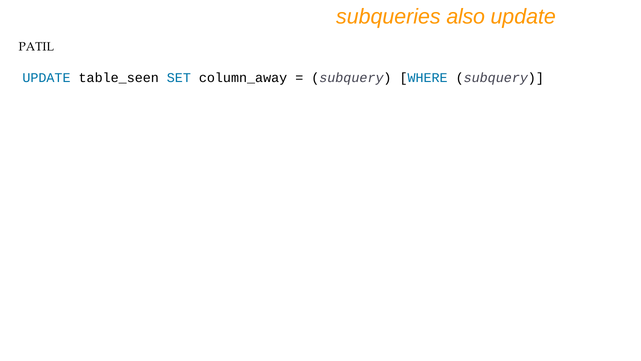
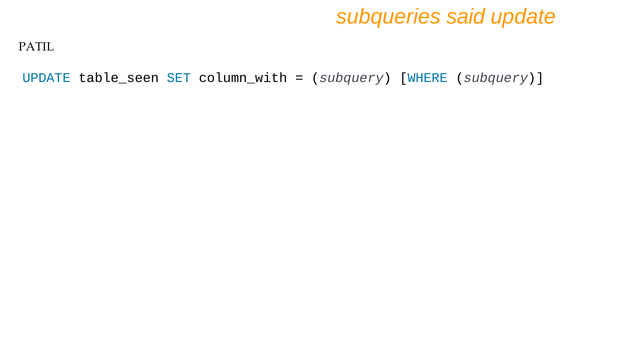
also: also -> said (466, 17)
column_away: column_away -> column_with (243, 78)
